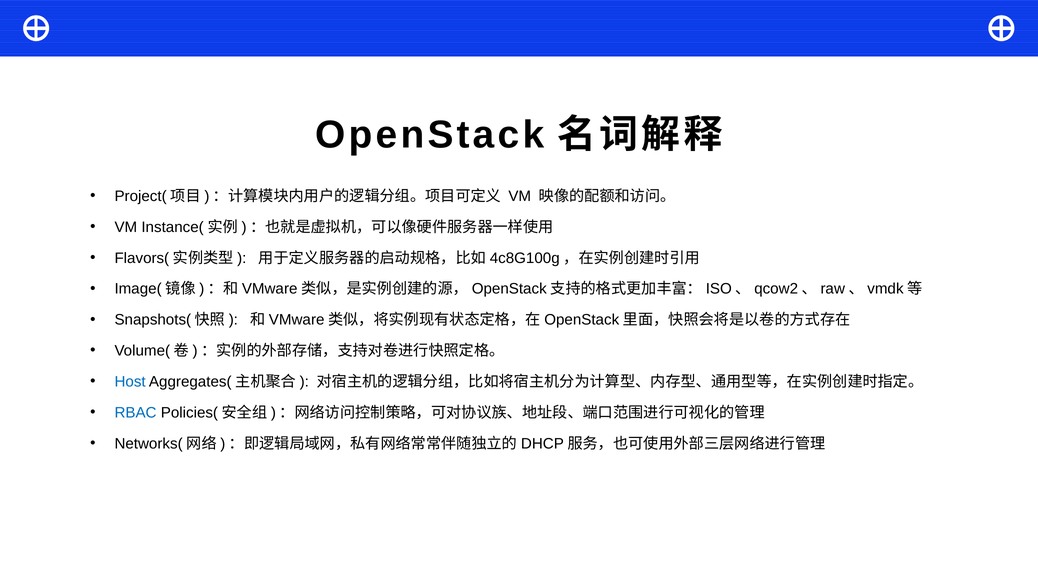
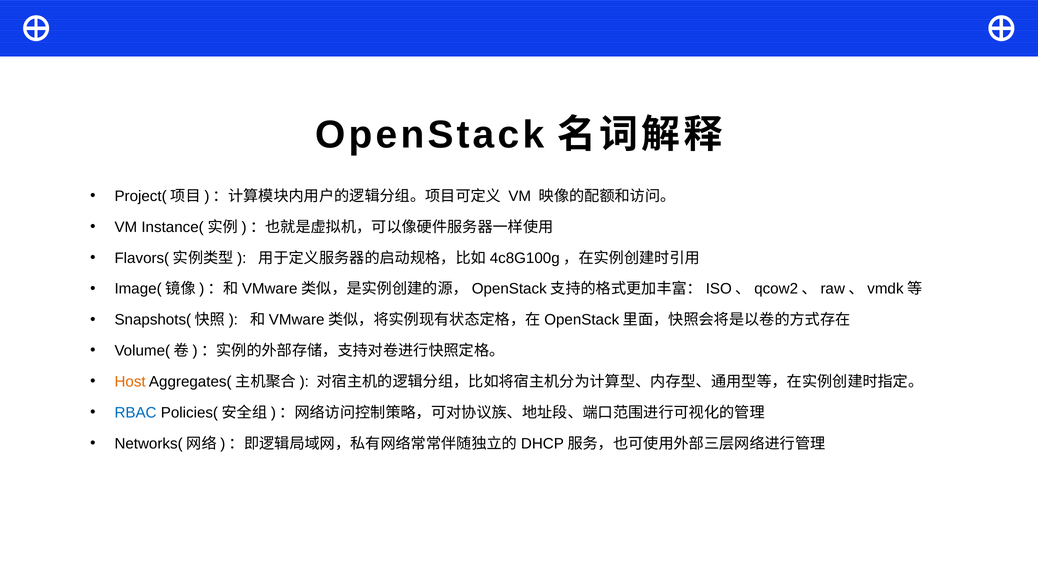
Host colour: blue -> orange (130, 382)
